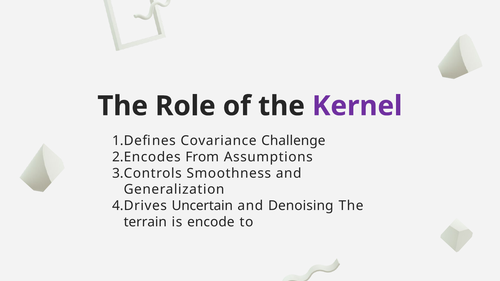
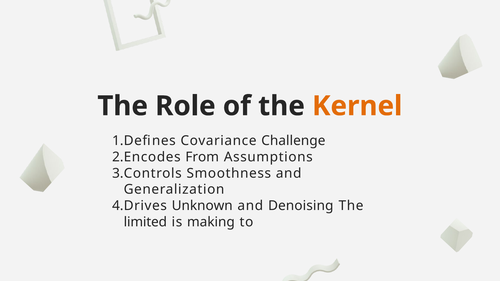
Kernel colour: purple -> orange (357, 106)
Uncertain: Uncertain -> Unknown (202, 206)
terrain: terrain -> limited (145, 222)
encode: encode -> making (211, 222)
